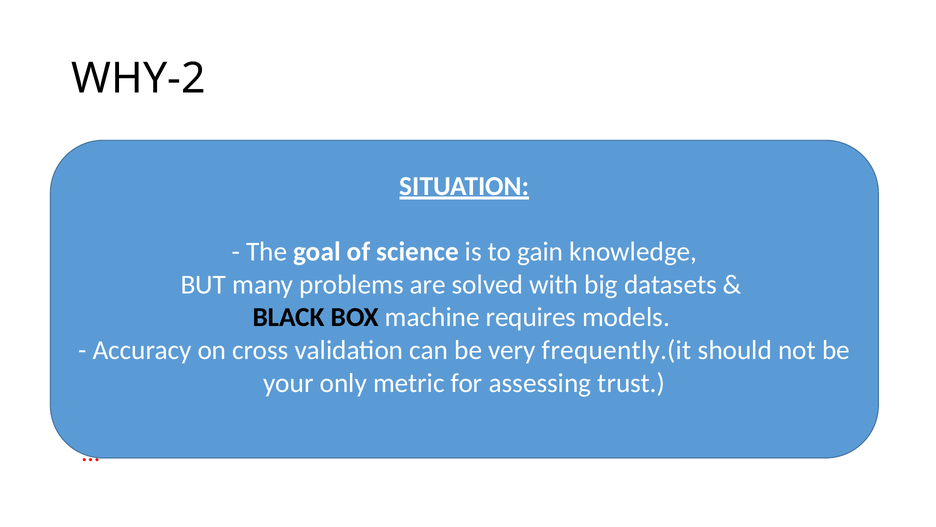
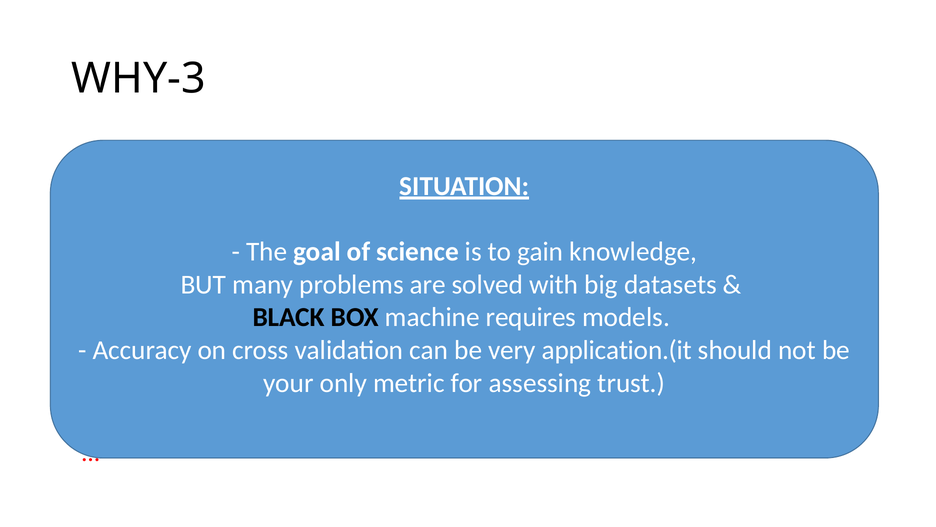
WHY-2: WHY-2 -> WHY-3 (139, 79)
frequently.(it: frequently.(it -> application.(it (617, 350)
